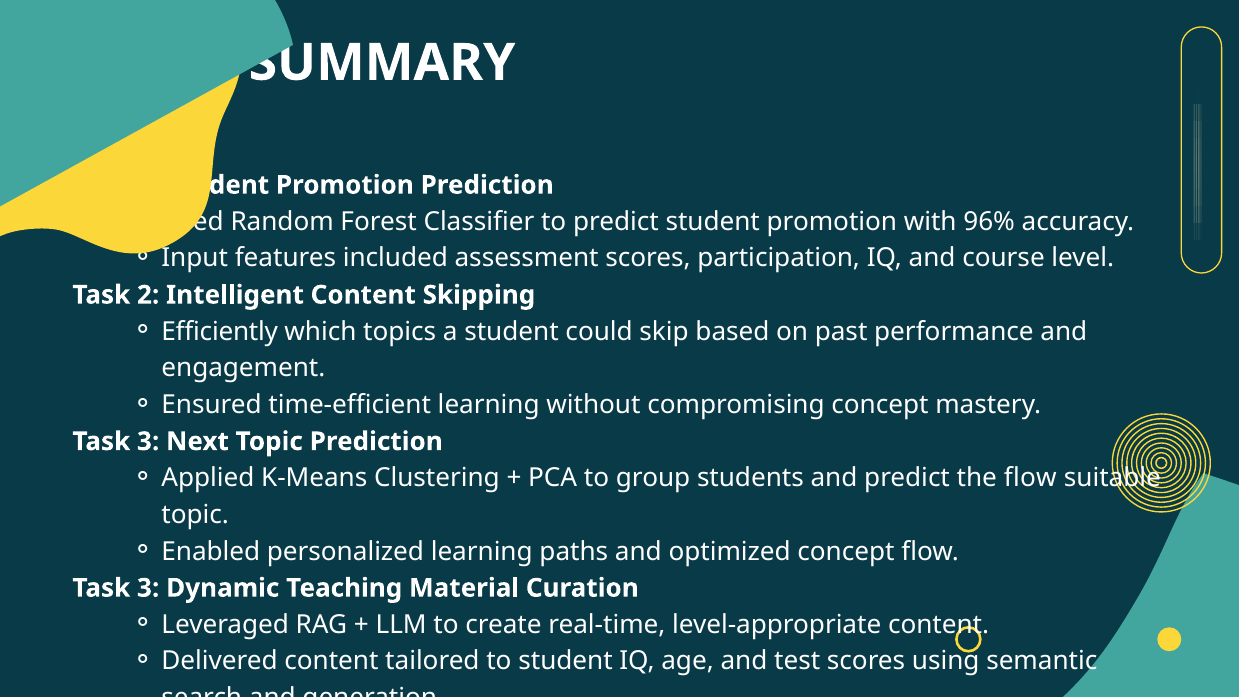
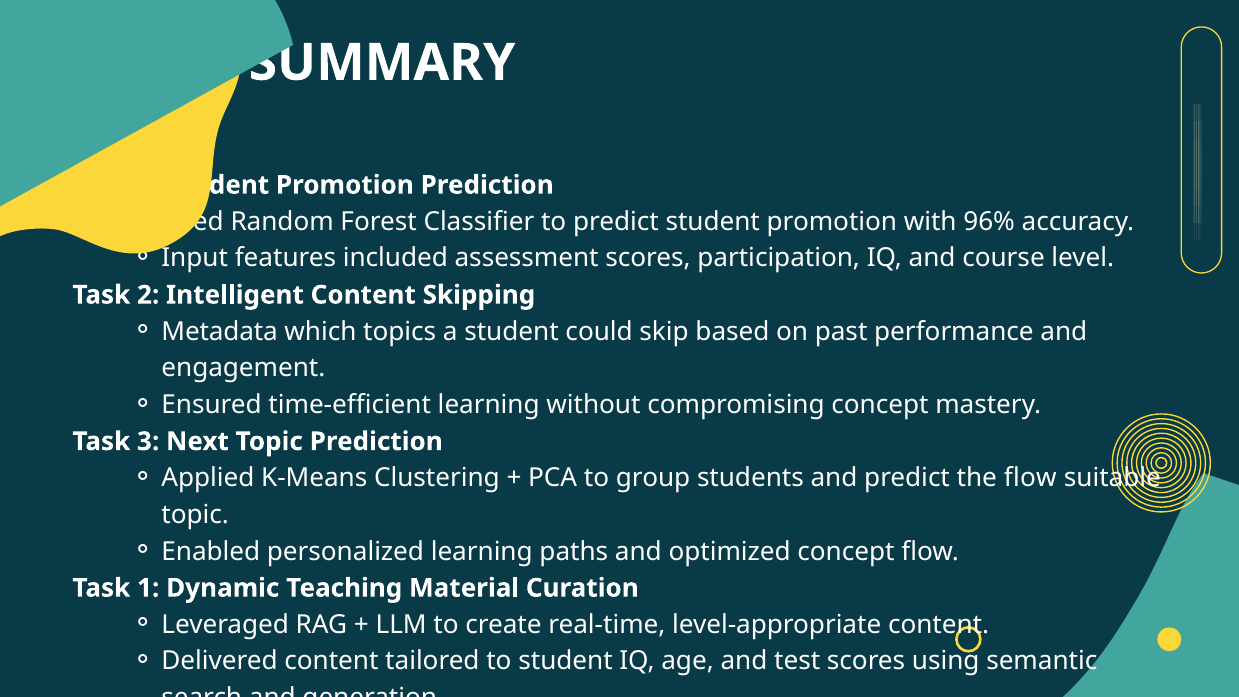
Efficiently: Efficiently -> Metadata (220, 332)
3: 3 -> 1 (148, 588)
